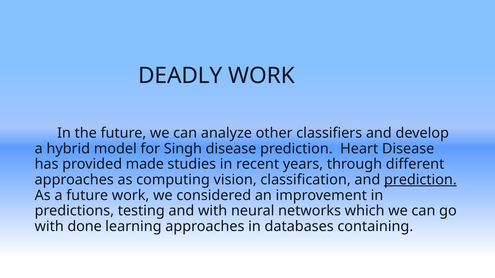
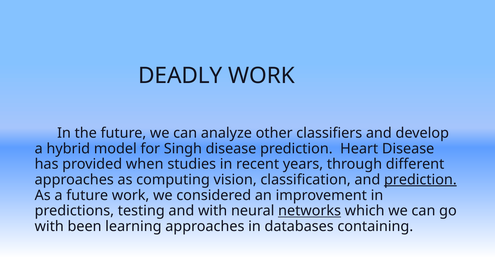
made: made -> when (145, 164)
networks underline: none -> present (310, 211)
done: done -> been (85, 227)
